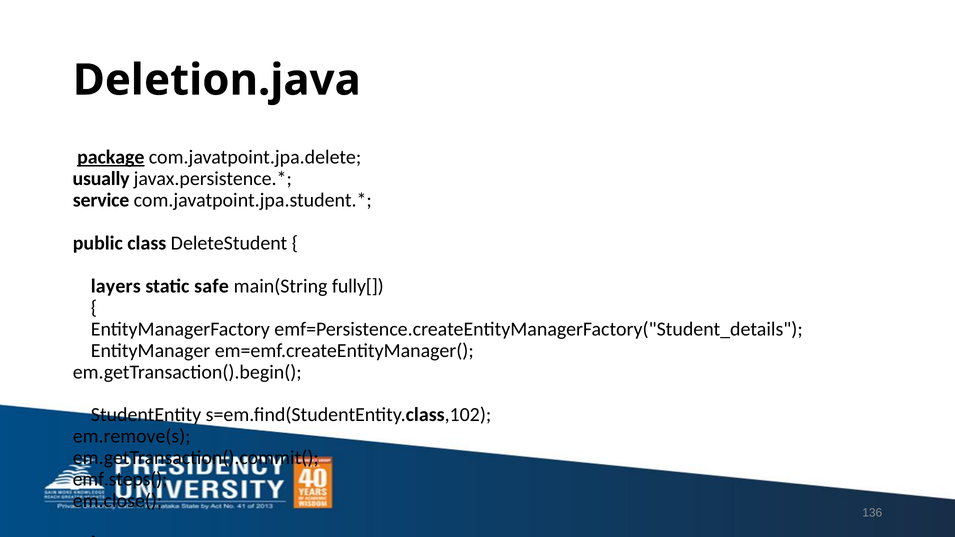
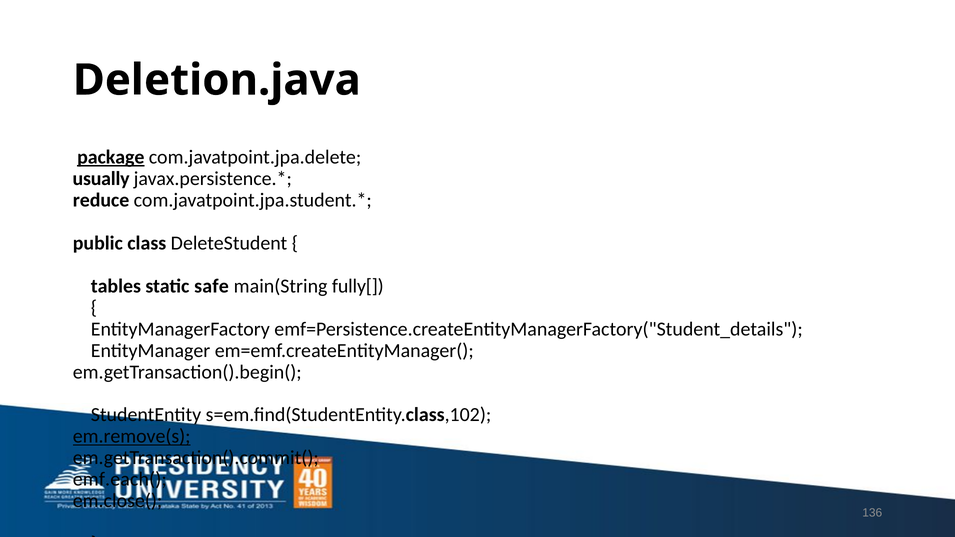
service: service -> reduce (101, 200)
layers: layers -> tables (116, 286)
em.remove(s underline: none -> present (132, 437)
emf.steps(: emf.steps( -> emf.each( (120, 480)
